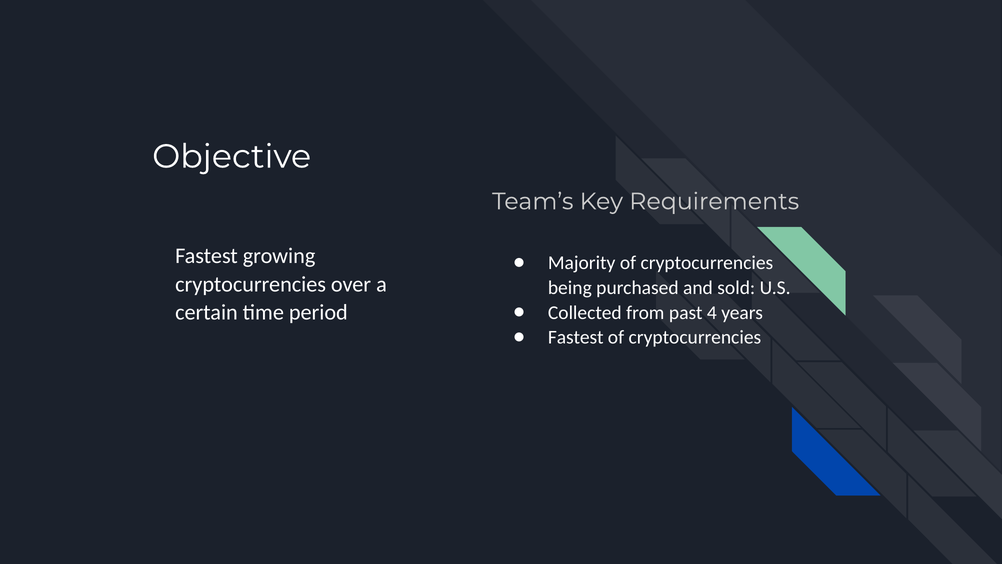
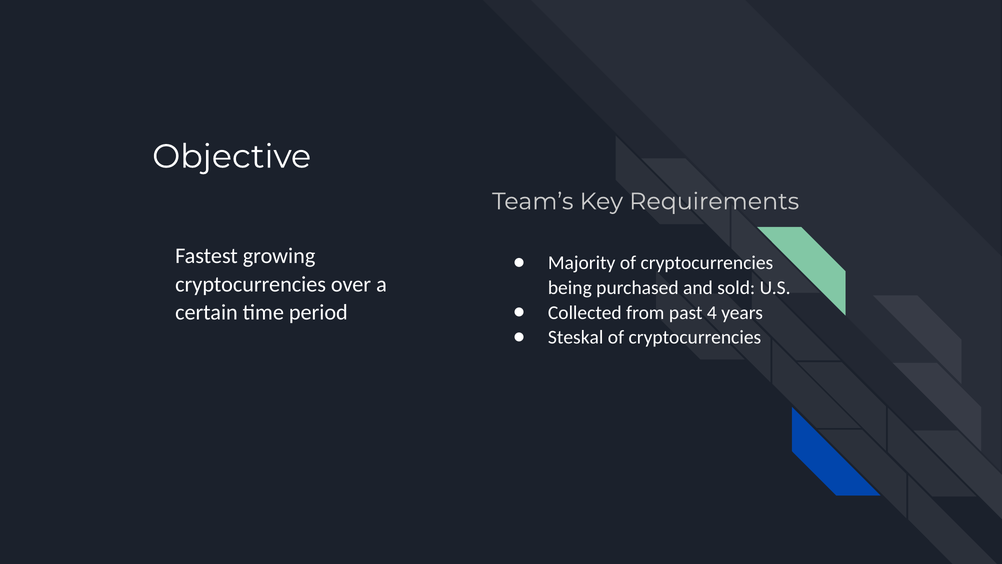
Fastest: Fastest -> Steskal (576, 337)
